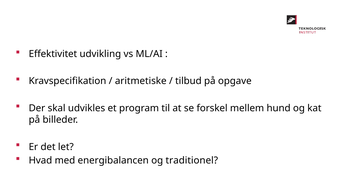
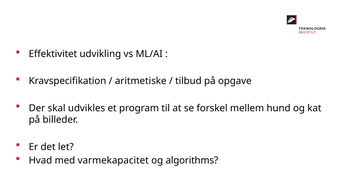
energibalancen: energibalancen -> varmekapacitet (113, 160)
traditionel: traditionel -> algorithms (192, 160)
